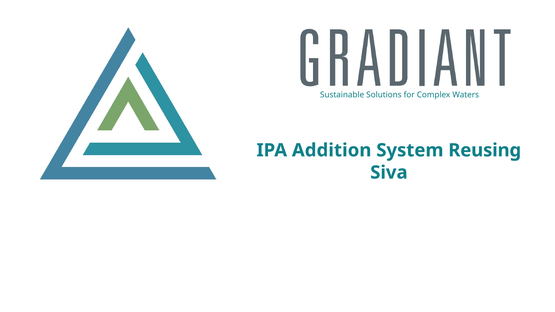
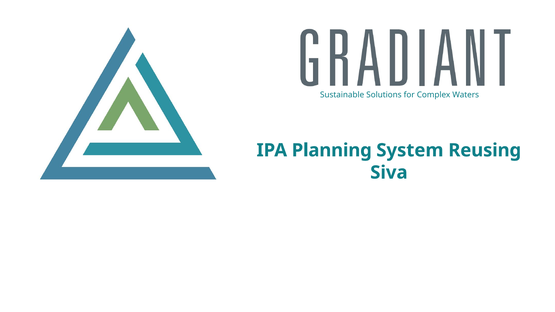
Addition: Addition -> Planning (332, 150)
